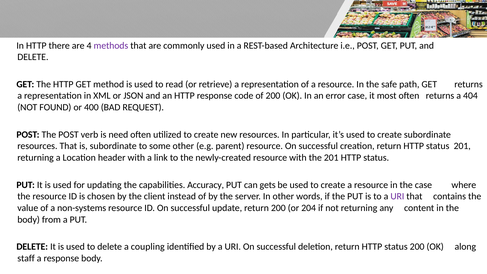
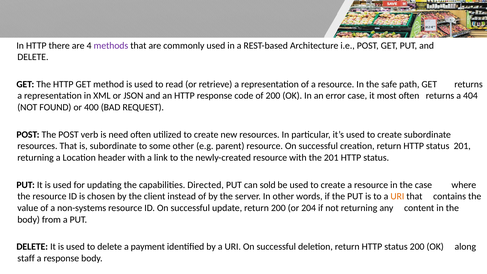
Accuracy: Accuracy -> Directed (206, 185)
gets: gets -> sold (268, 185)
URI colour: purple -> orange (397, 196)
coupling: coupling -> payment (148, 247)
